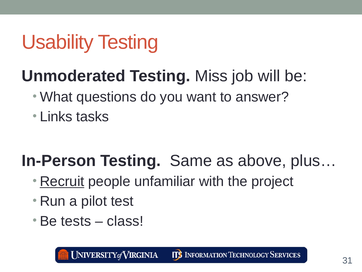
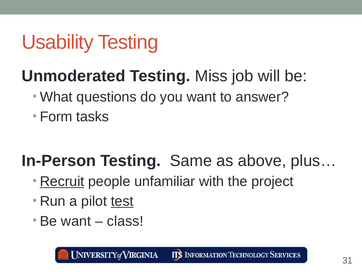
Links: Links -> Form (56, 116)
test underline: none -> present (122, 201)
Be tests: tests -> want (76, 221)
